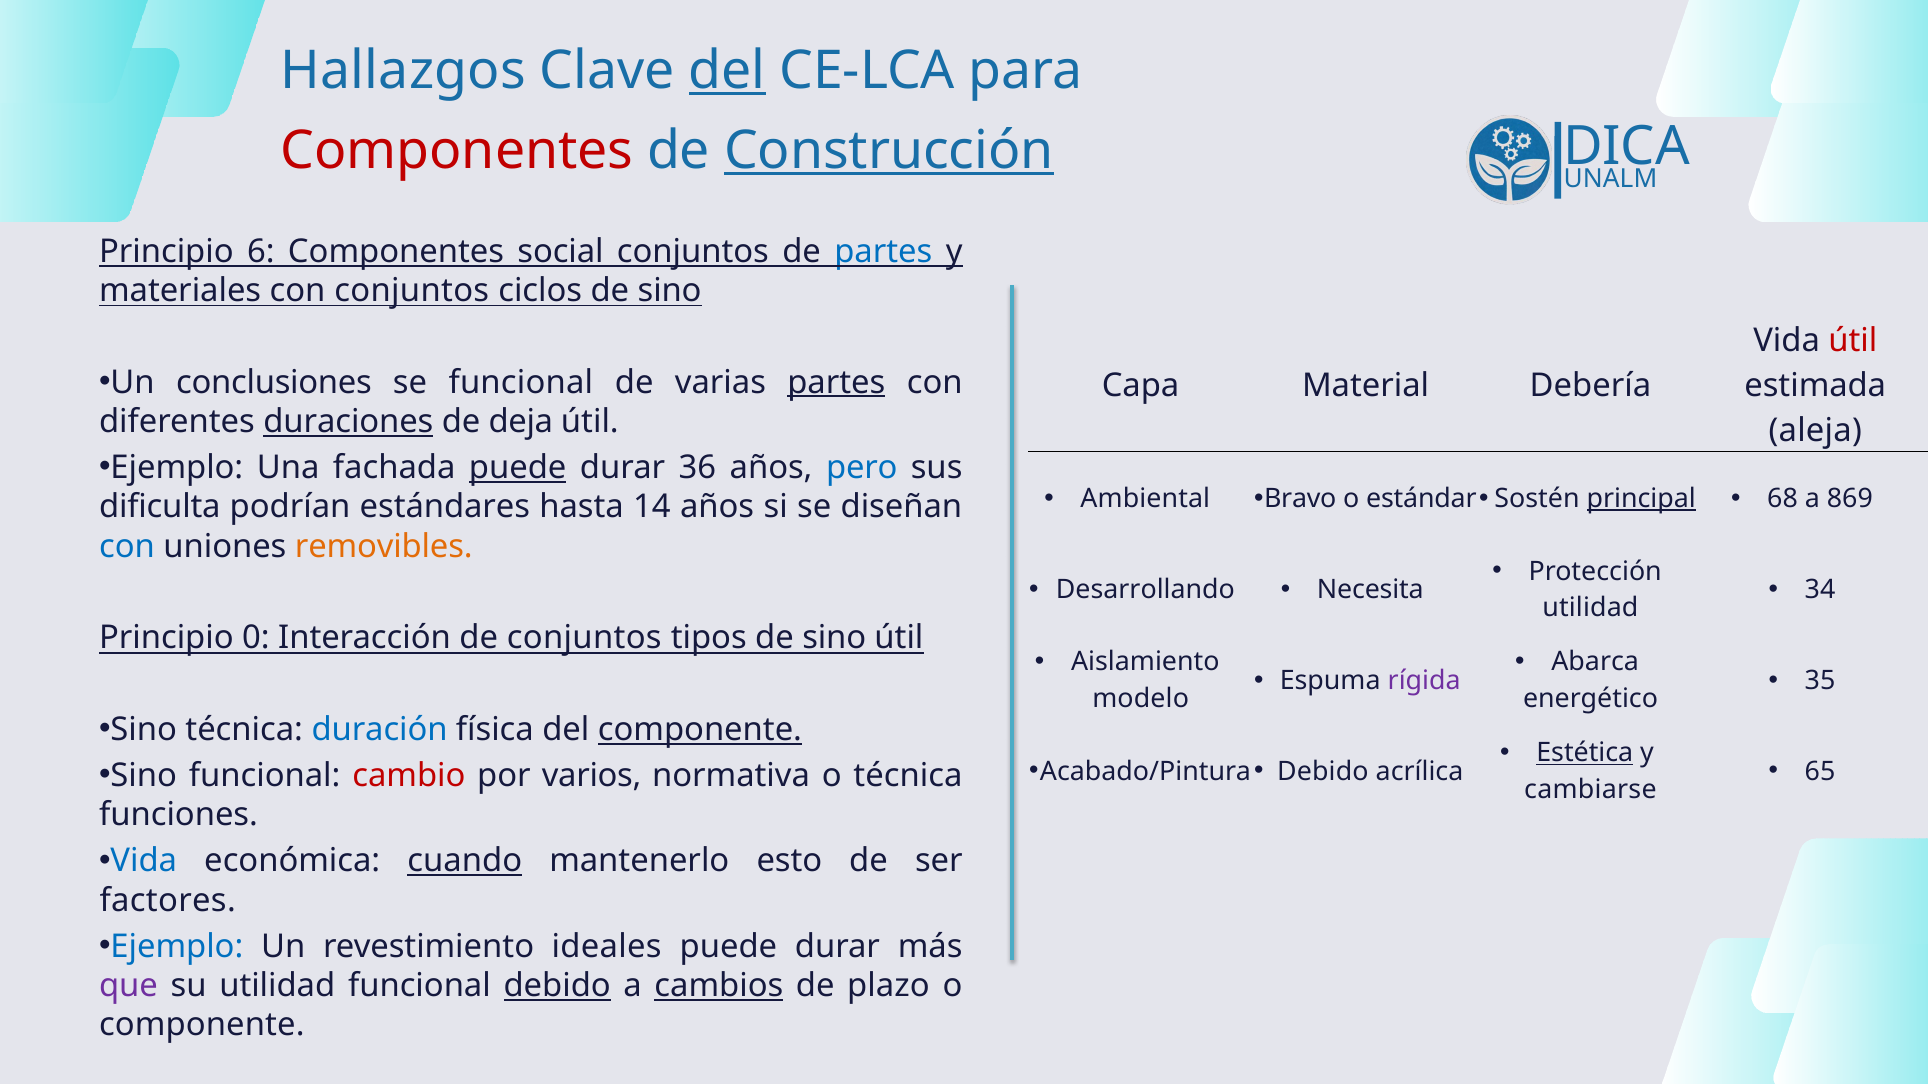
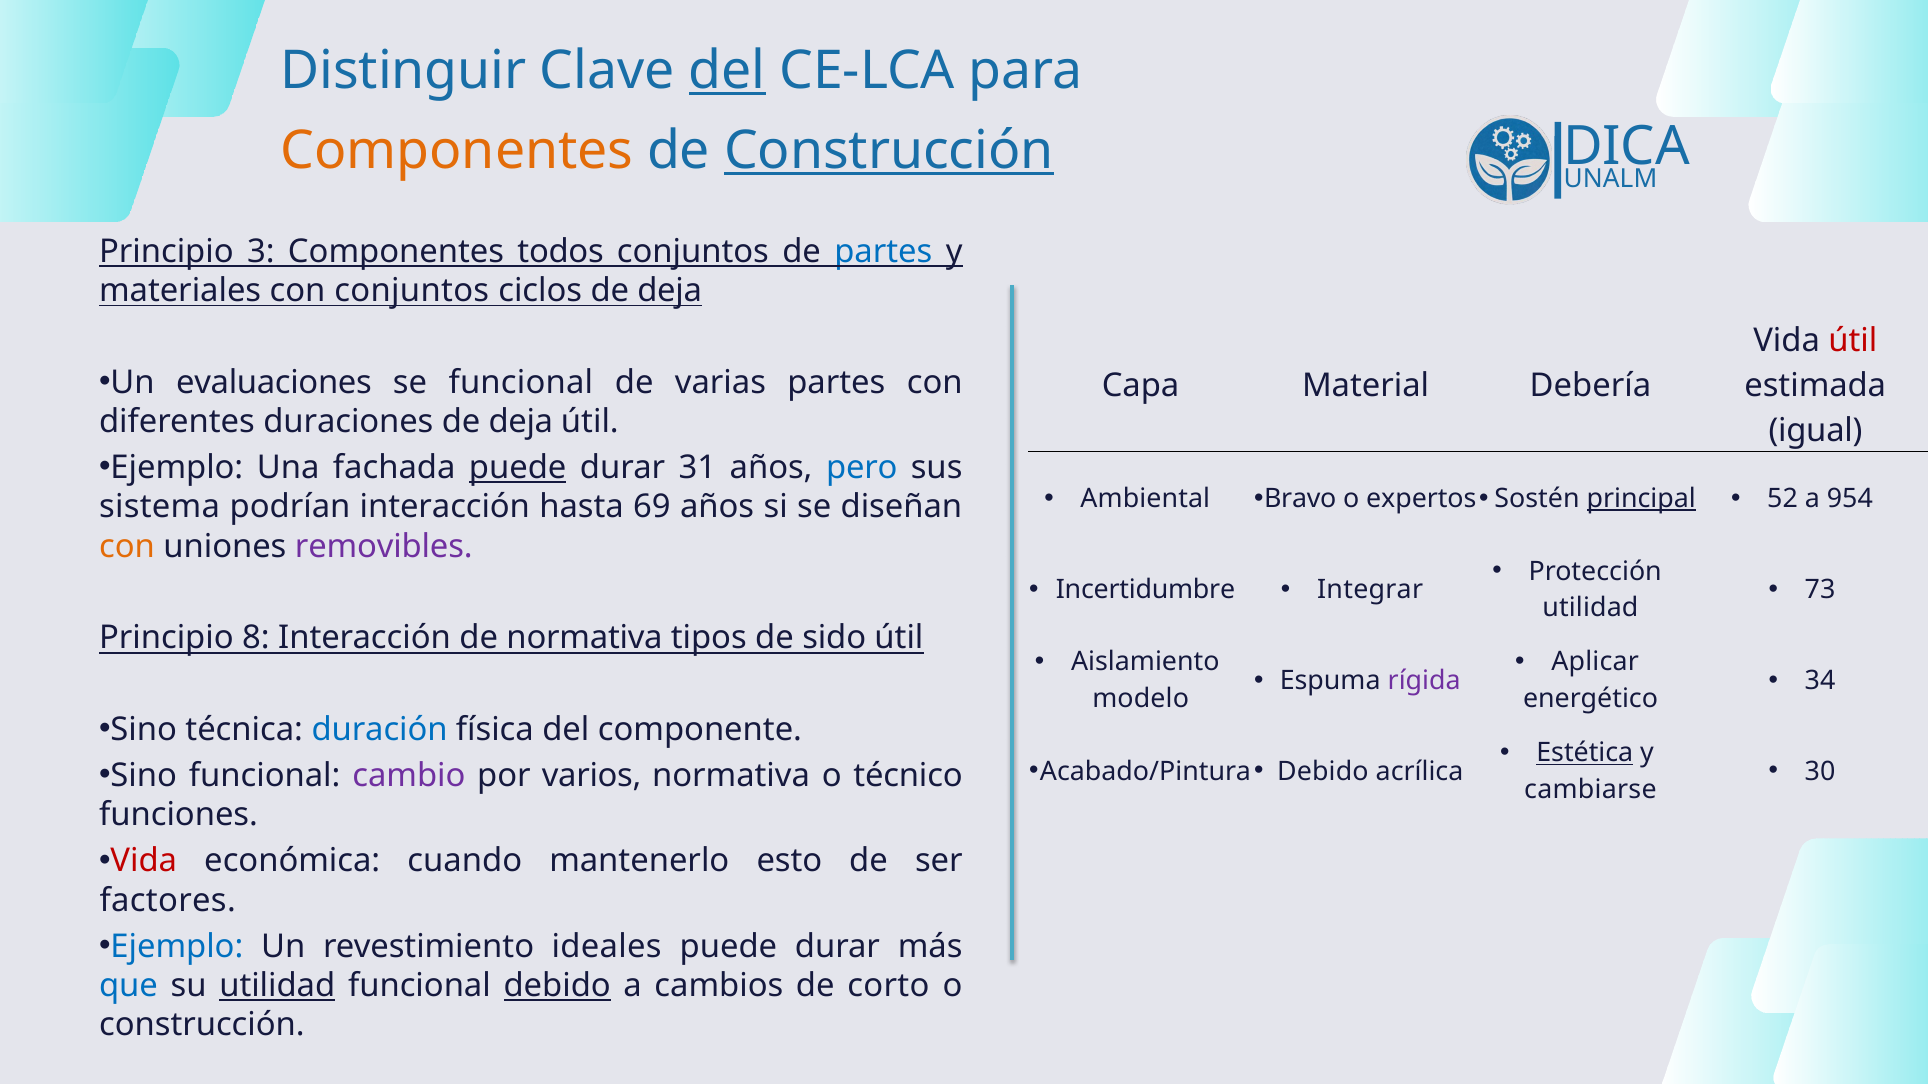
Hallazgos: Hallazgos -> Distinguir (403, 70)
Componentes colour: red -> orange (457, 151)
6: 6 -> 3 (261, 251)
social: social -> todos (561, 251)
ciclos de sino: sino -> deja (670, 291)
conclusiones: conclusiones -> evaluaciones (274, 383)
partes underline: present -> none (836, 383)
duraciones underline: present -> none (348, 422)
aleja: aleja -> igual (1815, 430)
36: 36 -> 31 (697, 468)
estándar: estándar -> expertos (1421, 499)
68: 68 -> 52 (1783, 499)
869: 869 -> 954 (1850, 499)
dificulta: dificulta -> sistema (160, 507)
podrían estándares: estándares -> interacción (445, 507)
14: 14 -> 69 (652, 507)
con colour: blue -> orange (127, 547)
removibles colour: orange -> purple (384, 547)
Desarrollando: Desarrollando -> Incertidumbre (1145, 590)
Necesita: Necesita -> Integrar (1370, 590)
34: 34 -> 73 (1820, 590)
0: 0 -> 8 (256, 638)
de conjuntos: conjuntos -> normativa (585, 638)
tipos de sino: sino -> sido (834, 638)
Abarca: Abarca -> Aplicar (1595, 662)
35: 35 -> 34 (1820, 681)
componente underline: present -> none (700, 730)
65: 65 -> 30 (1820, 772)
cambio colour: red -> purple (409, 776)
o técnica: técnica -> técnico (908, 776)
Vida colour: blue -> red (144, 861)
cuando underline: present -> none (465, 861)
que colour: purple -> blue (129, 986)
utilidad underline: none -> present (277, 986)
cambios underline: present -> none (719, 986)
plazo: plazo -> corto (888, 986)
componente: componente -> construcción (202, 1025)
